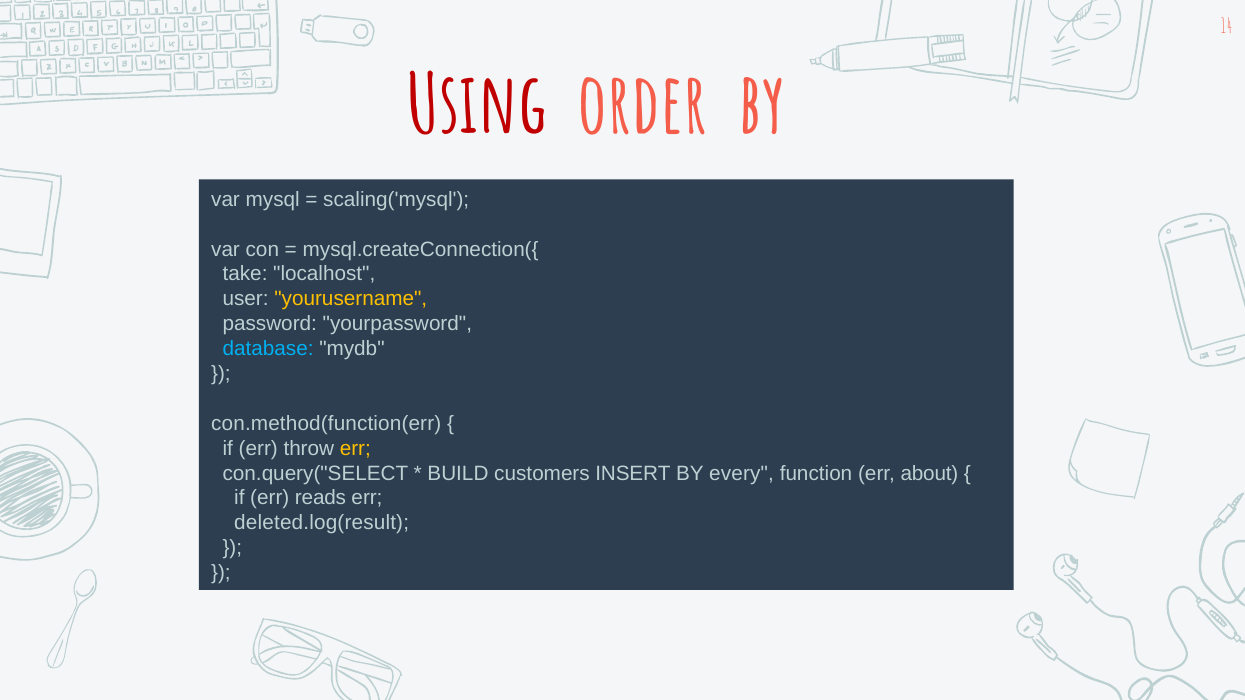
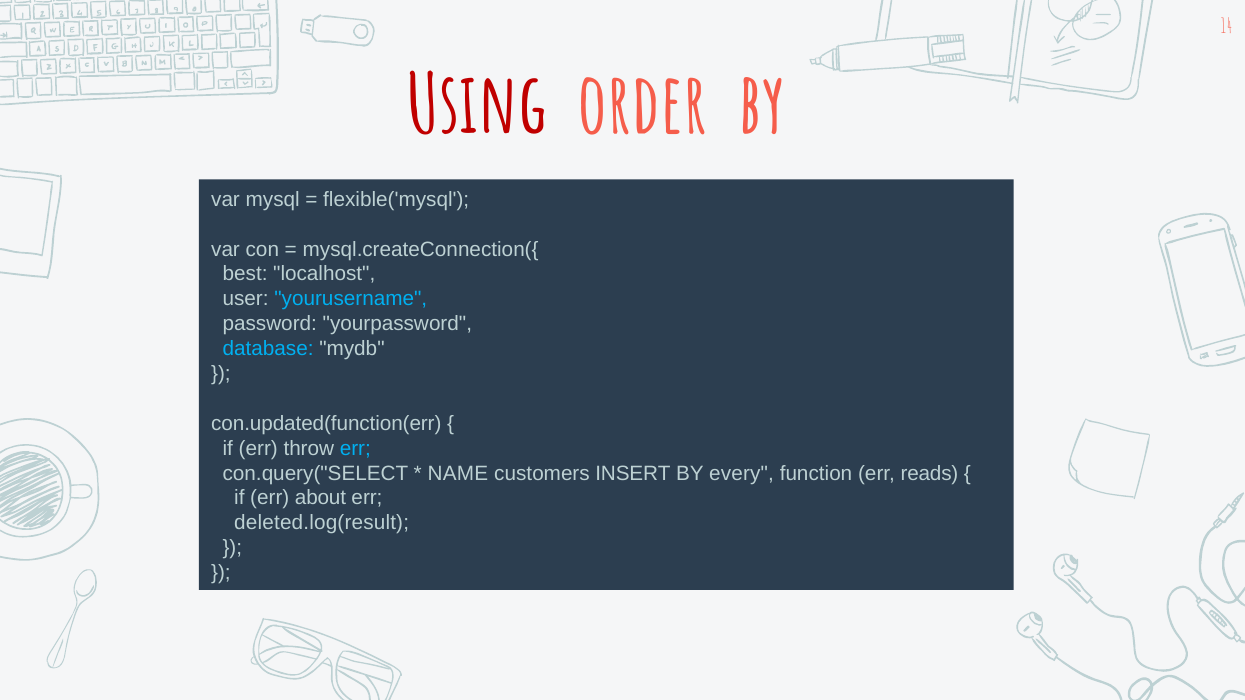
scaling('mysql: scaling('mysql -> flexible('mysql (396, 200)
take: take -> best (245, 274)
yourusername colour: yellow -> light blue (351, 299)
con.method(function(err: con.method(function(err -> con.updated(function(err (326, 424)
err colour: yellow -> light blue (355, 449)
BUILD: BUILD -> NAME (458, 473)
about: about -> reads (929, 473)
reads: reads -> about (321, 498)
